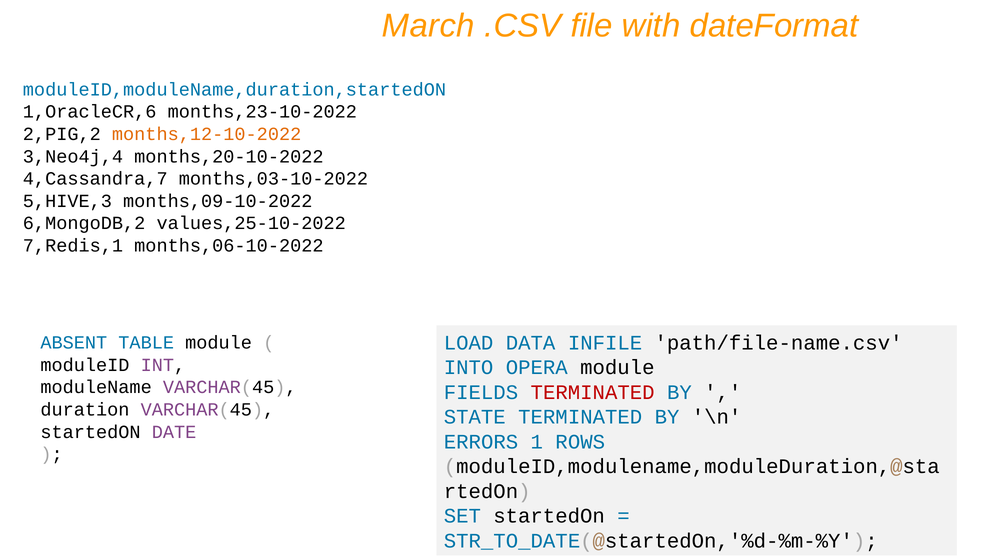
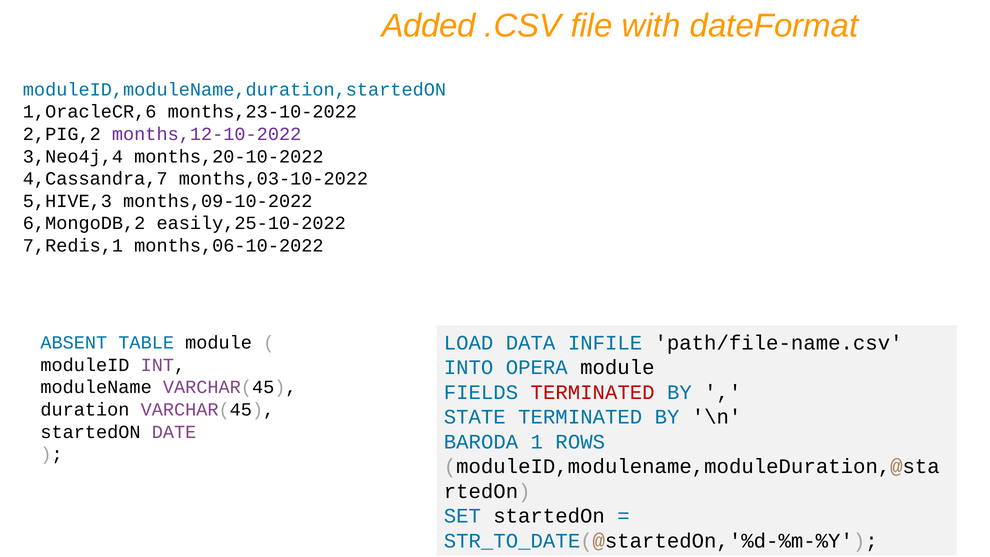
March: March -> Added (429, 26)
months,12-10-2022 colour: orange -> purple (207, 134)
values,25-10-2022: values,25-10-2022 -> easily,25-10-2022 (251, 223)
ERRORS: ERRORS -> BARODA (481, 442)
